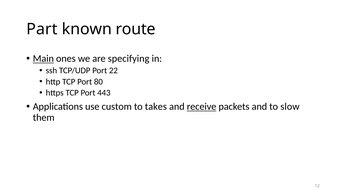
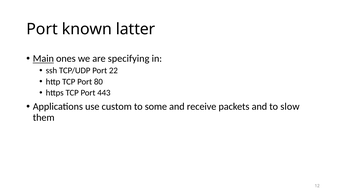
Part: Part -> Port (42, 29)
route: route -> latter (136, 29)
takes: takes -> some (156, 106)
receive underline: present -> none (202, 106)
